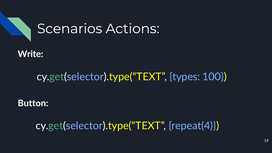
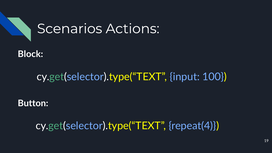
Write: Write -> Block (30, 54)
types: types -> input (185, 77)
